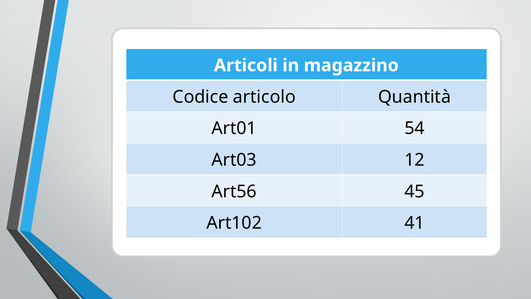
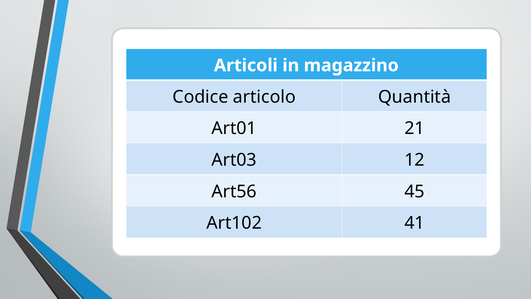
54: 54 -> 21 (415, 128)
